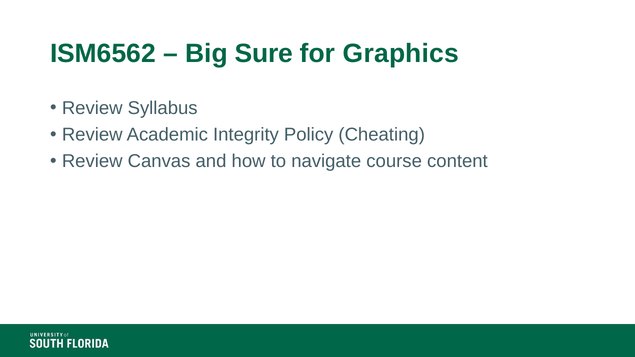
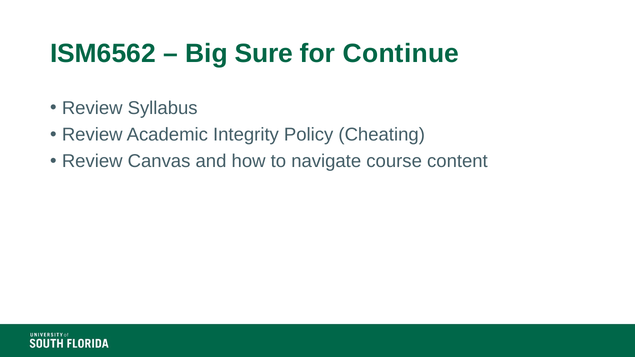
Graphics: Graphics -> Continue (401, 53)
